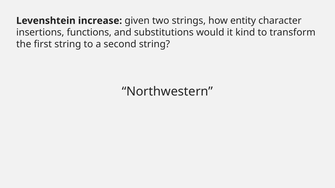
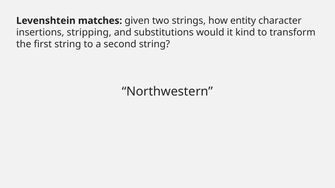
increase: increase -> matches (100, 21)
functions: functions -> stripping (89, 32)
